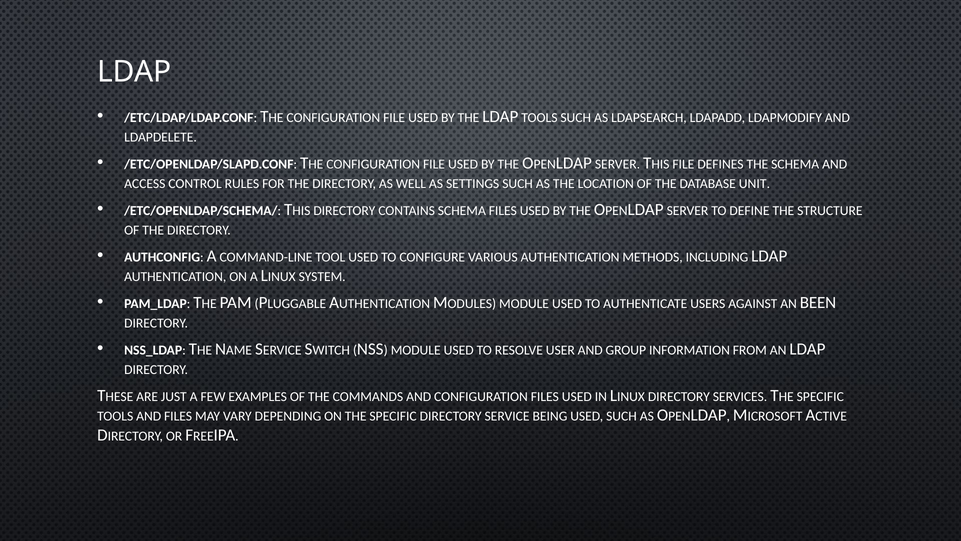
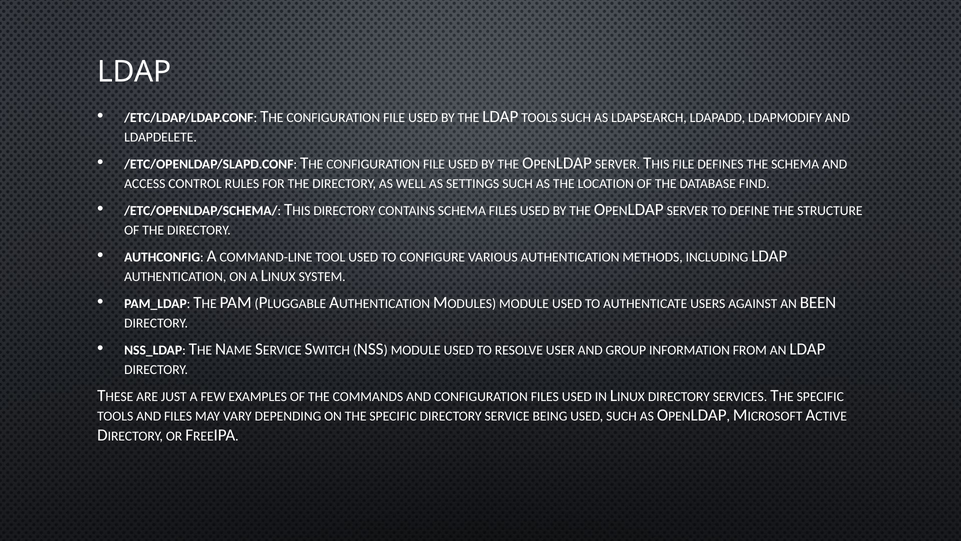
UNIT: UNIT -> FIND (754, 184)
